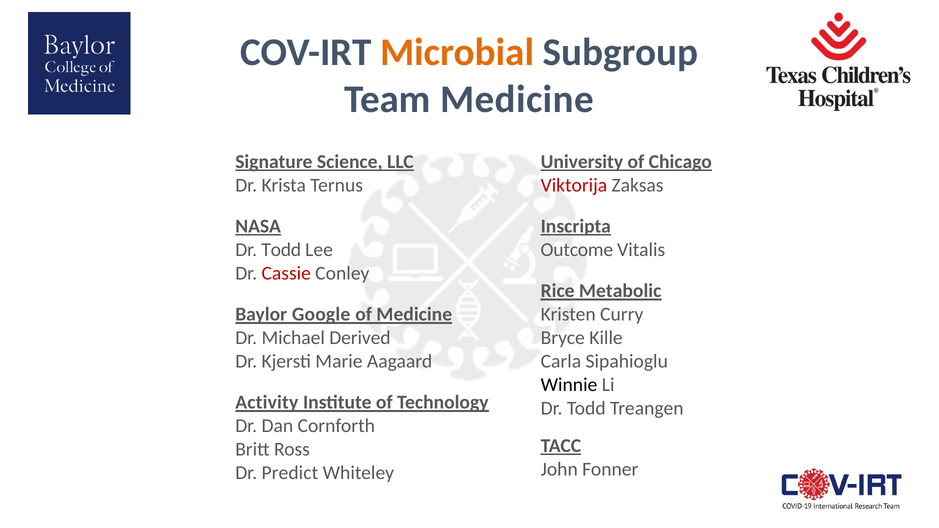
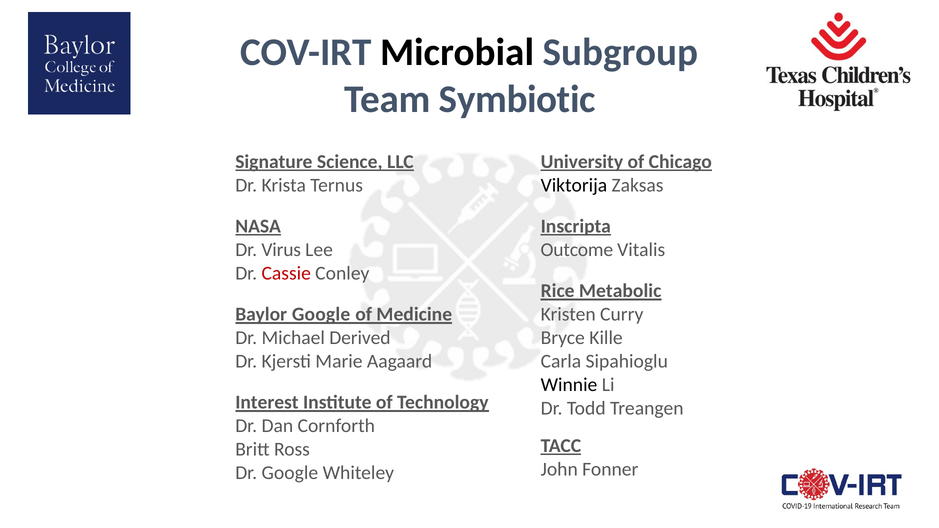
Microbial colour: orange -> black (457, 52)
Team Medicine: Medicine -> Symbiotic (517, 99)
Viktorija colour: red -> black (574, 185)
Todd: Todd -> Virus (281, 250)
Activity: Activity -> Interest (267, 403)
Dr Predict: Predict -> Google (290, 473)
